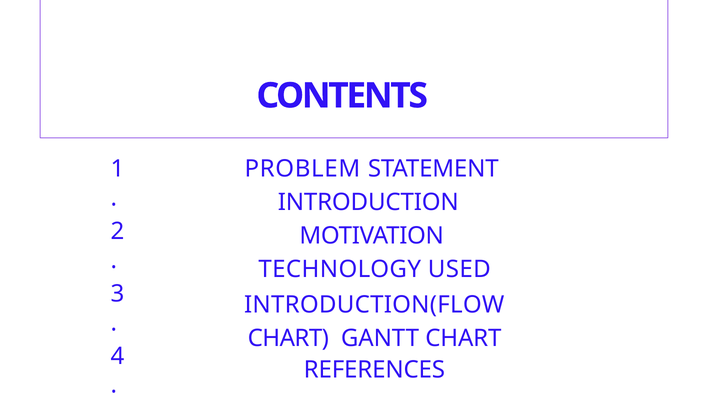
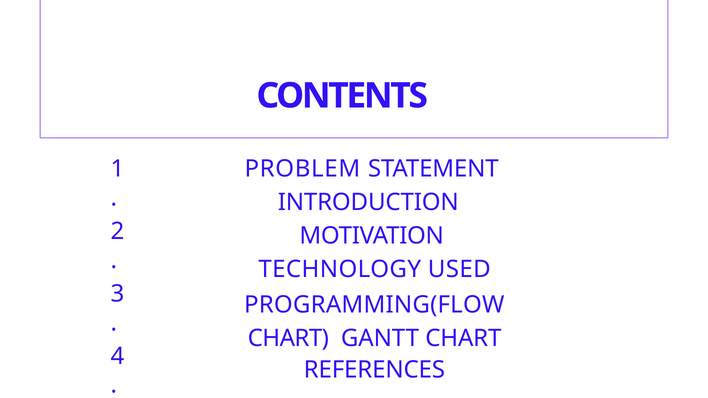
INTRODUCTION(FLOW: INTRODUCTION(FLOW -> PROGRAMMING(FLOW (374, 305)
